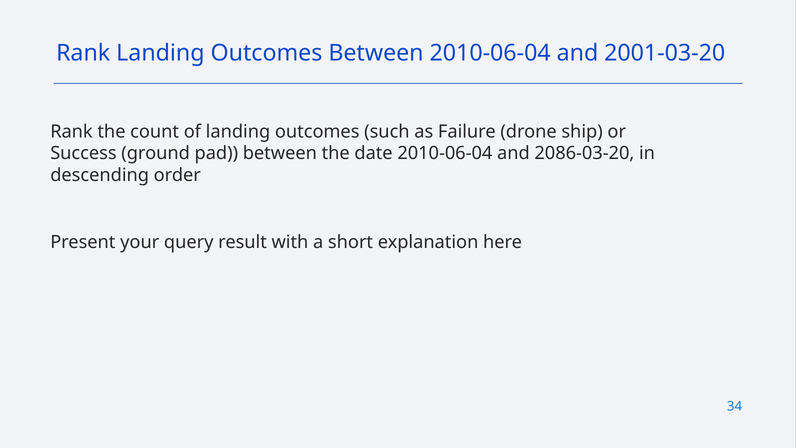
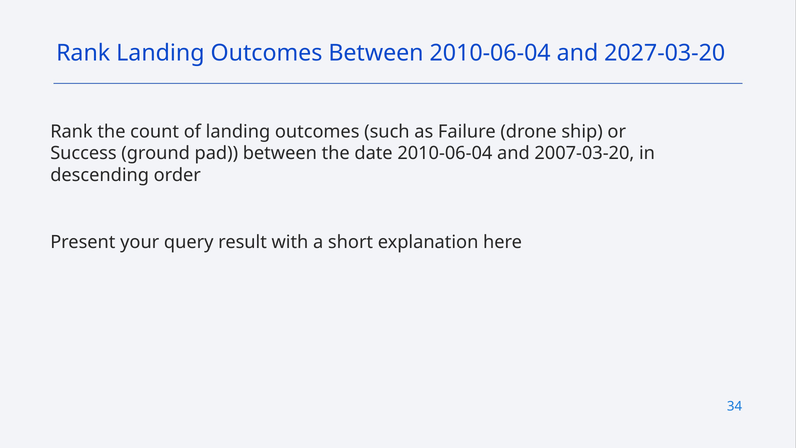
2001-03-20: 2001-03-20 -> 2027-03-20 (665, 53)
2086-03-20: 2086-03-20 -> 2007-03-20 (584, 153)
